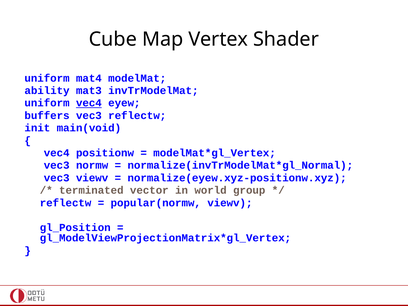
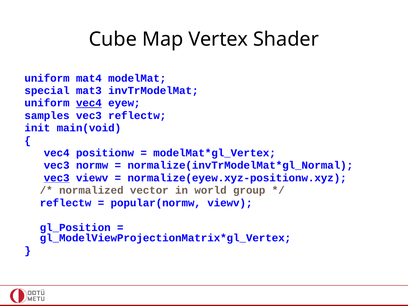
ability: ability -> special (47, 91)
buffers: buffers -> samples (47, 116)
vec3 underline: none -> present (57, 178)
terminated: terminated -> normalized (91, 190)
